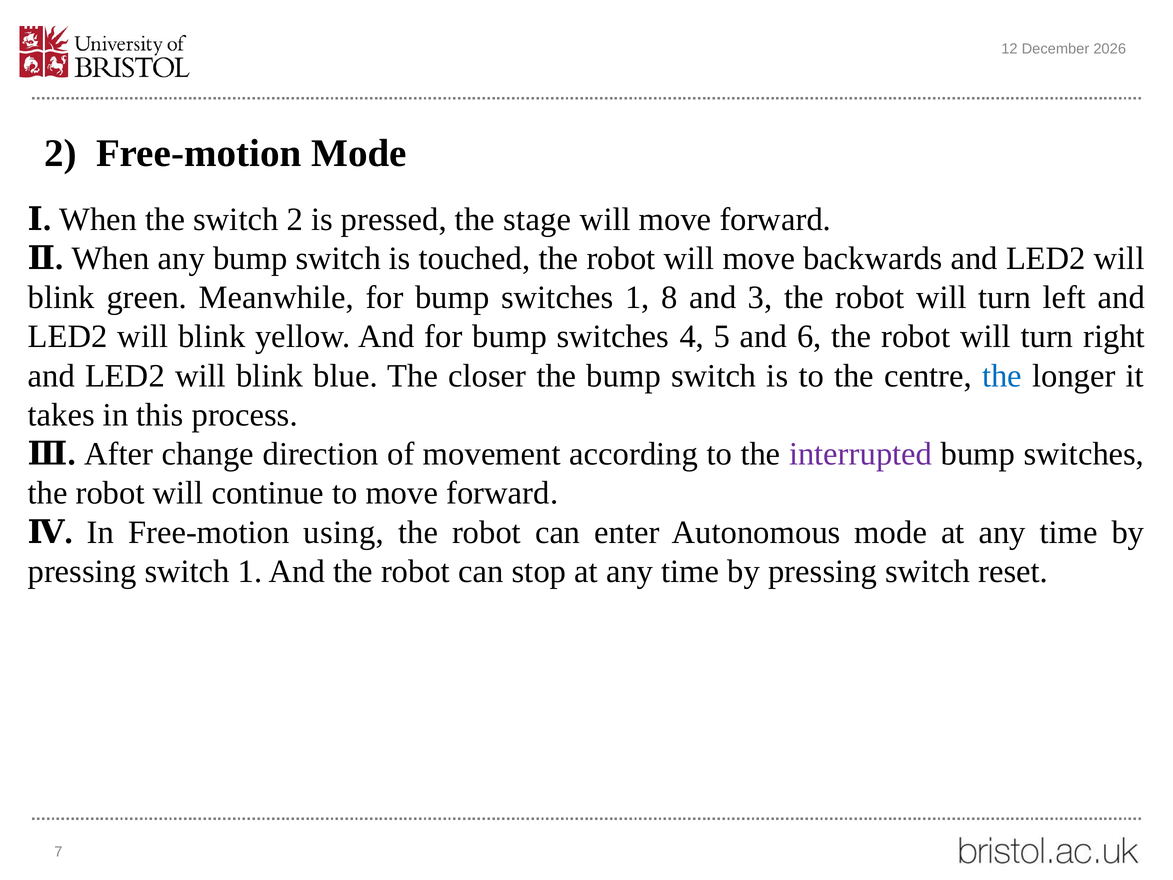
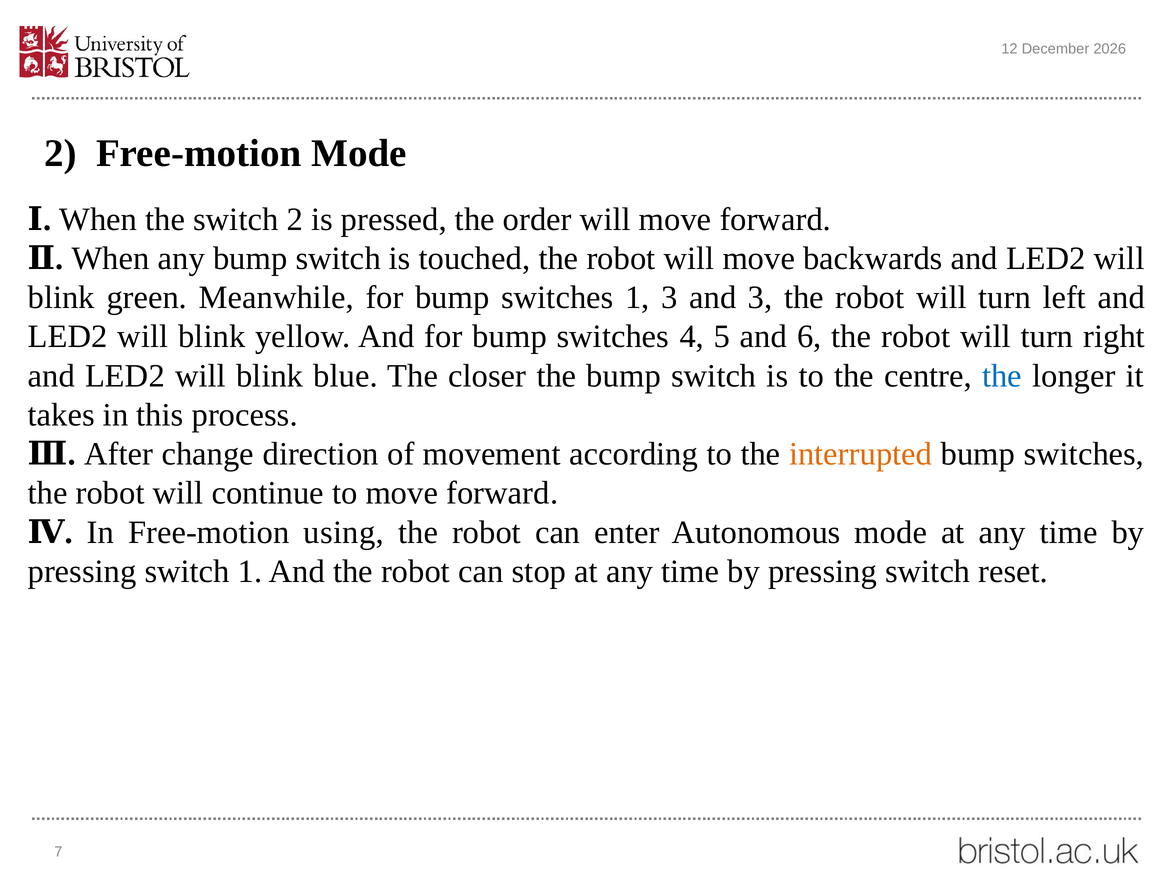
stage: stage -> order (537, 219)
1 8: 8 -> 3 (669, 297)
interrupted colour: purple -> orange (861, 454)
